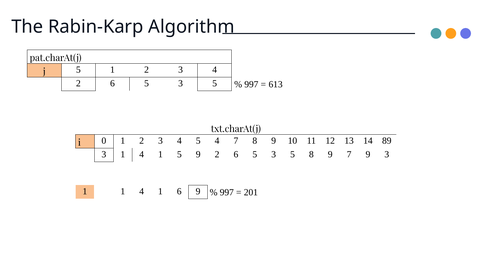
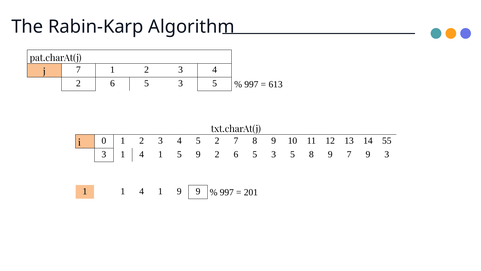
j 5: 5 -> 7 (78, 70)
5 4: 4 -> 2 (217, 141)
89: 89 -> 55 (387, 141)
1 6: 6 -> 9 (179, 191)
